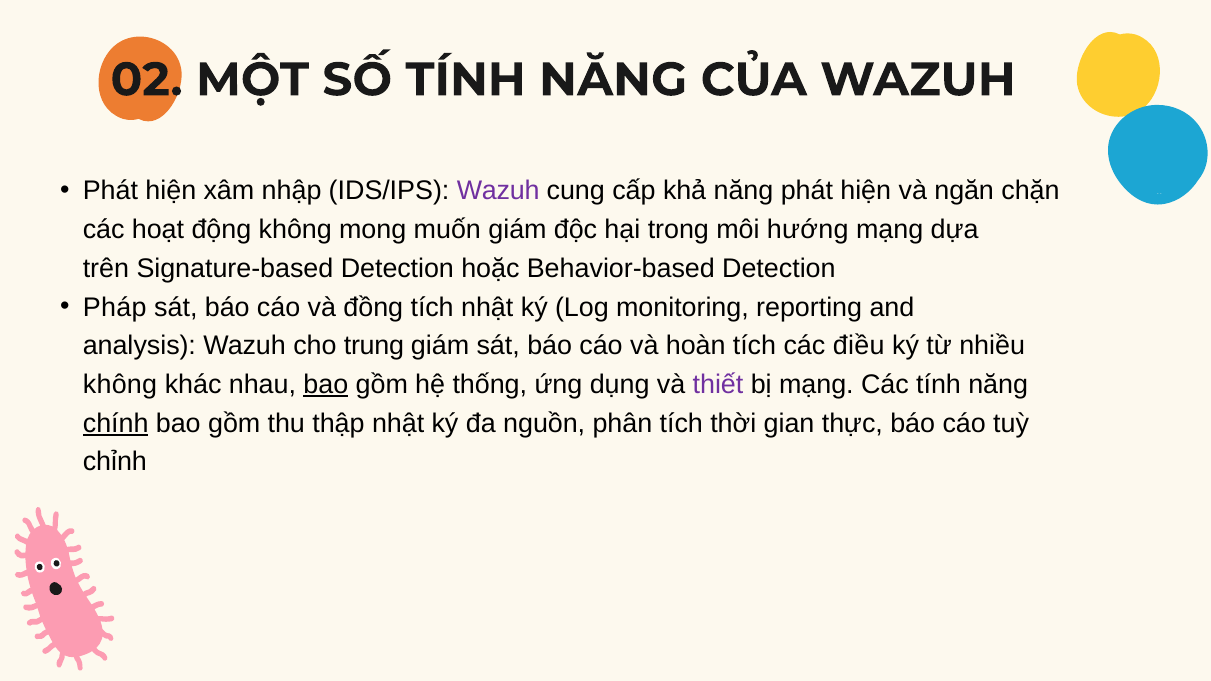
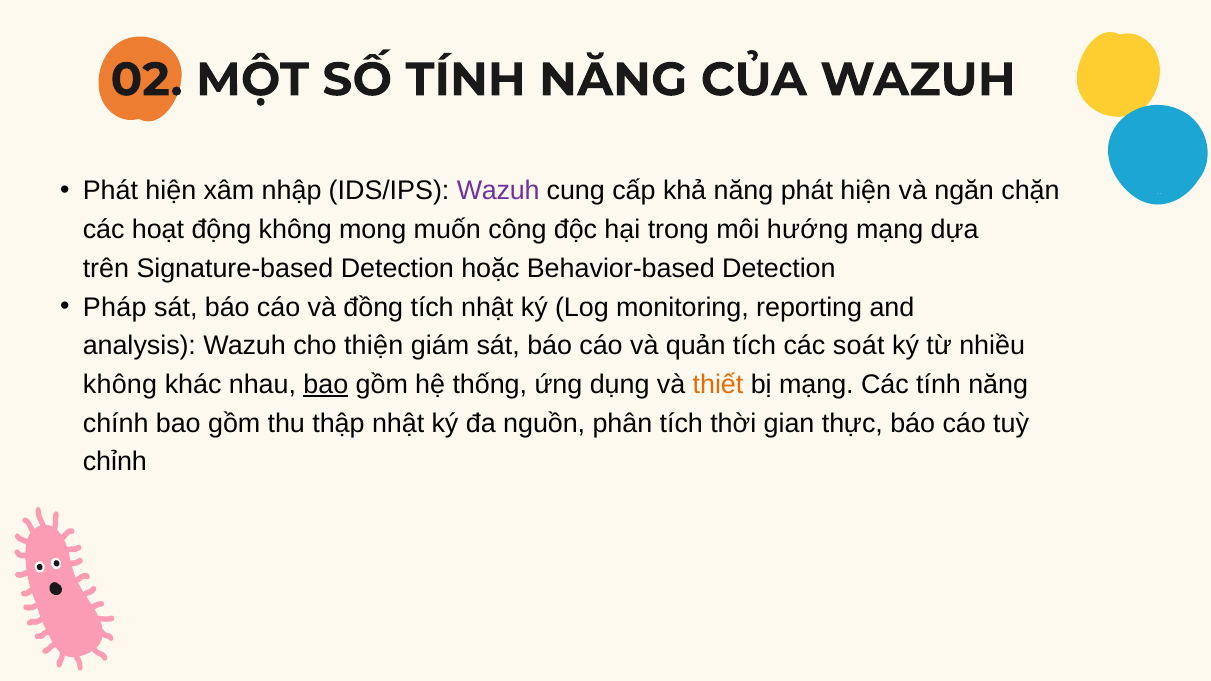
muốn giám: giám -> công (517, 230)
trung: trung -> thiện (374, 346)
hoàn: hoàn -> quản (696, 346)
điều: điều -> soát (859, 346)
thiết colour: purple -> orange (718, 385)
chính underline: present -> none (116, 423)
